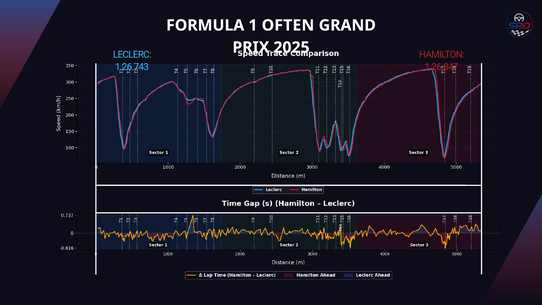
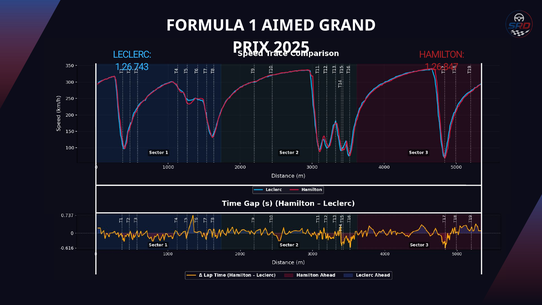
OFTEN: OFTEN -> AIMED (288, 25)
